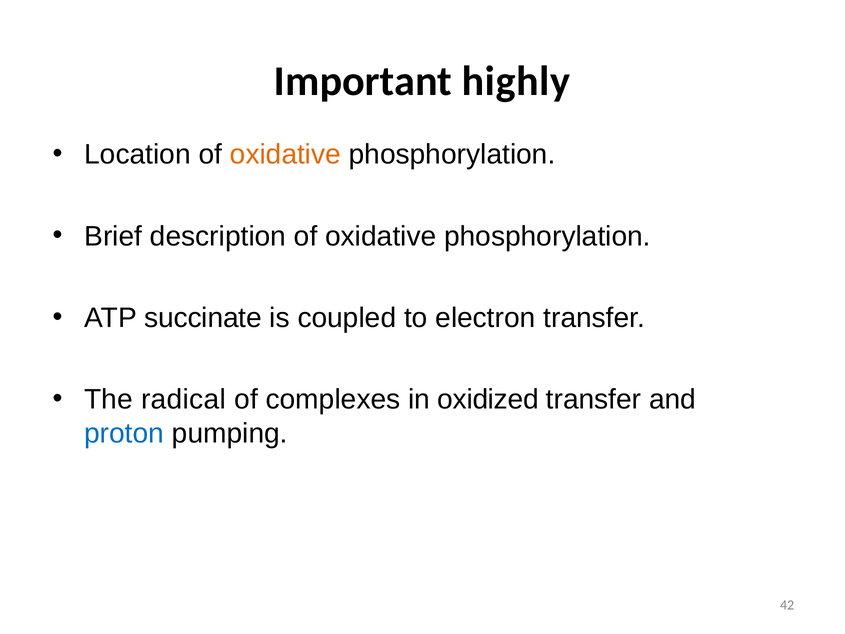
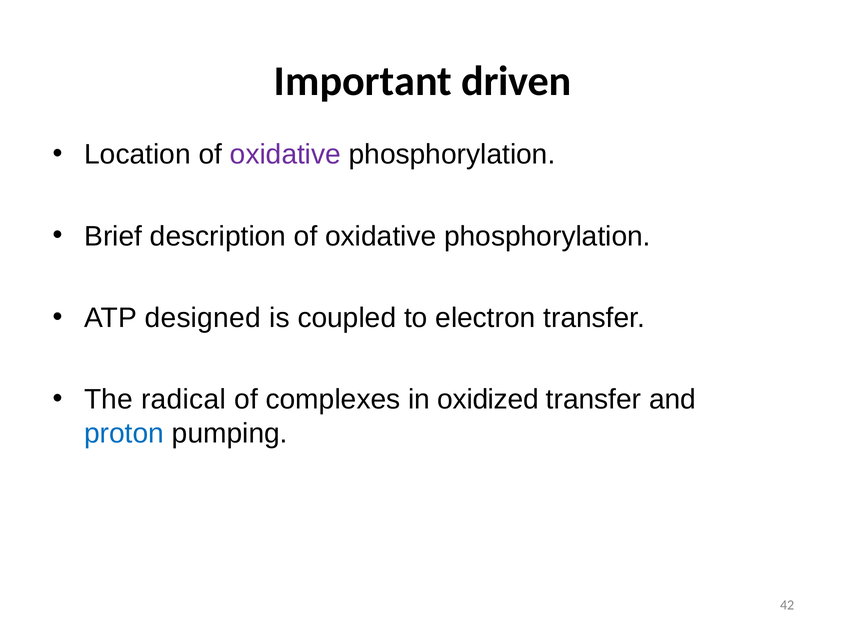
highly: highly -> driven (516, 81)
oxidative colour: orange -> purple (285, 154)
succinate: succinate -> designed (203, 318)
